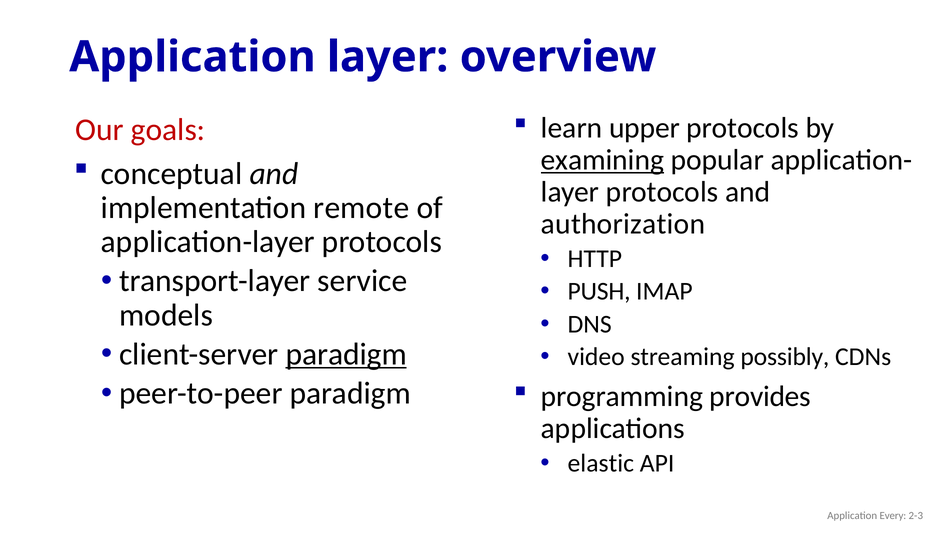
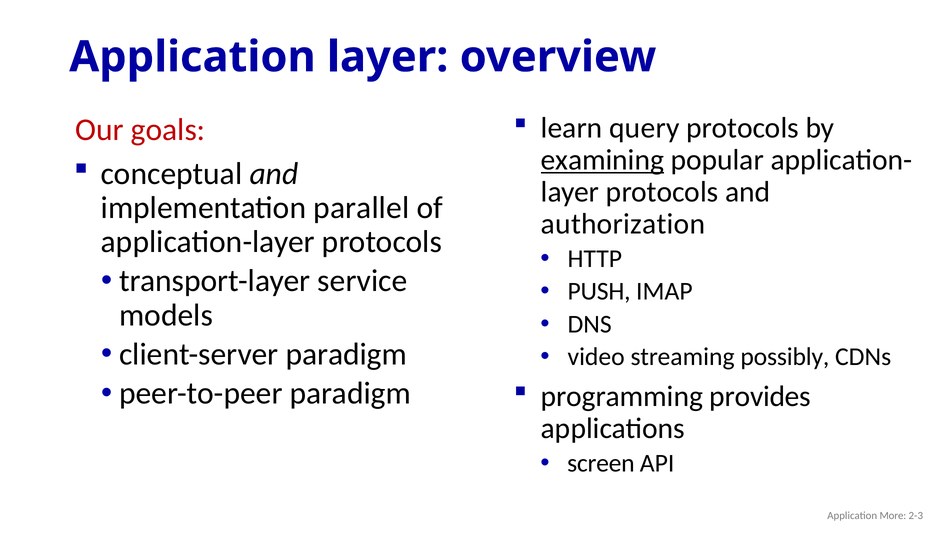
upper: upper -> query (644, 128)
remote: remote -> parallel (361, 208)
paradigm underline: present -> none (346, 354)
elastic: elastic -> screen (601, 463)
Every: Every -> More (893, 516)
